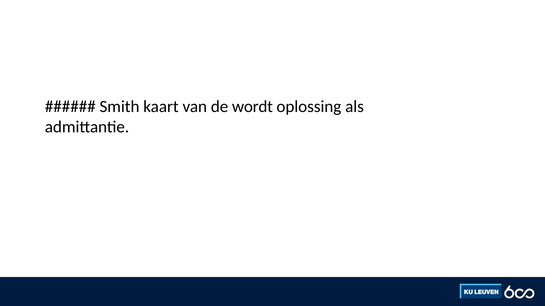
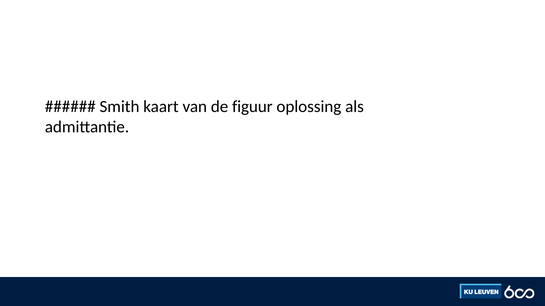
wordt: wordt -> figuur (252, 107)
